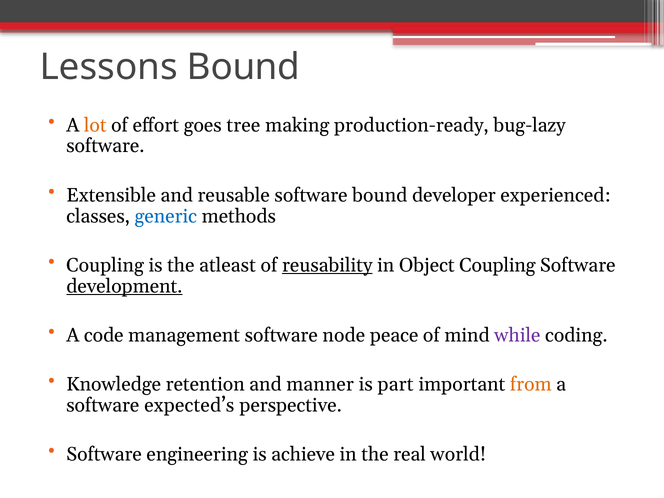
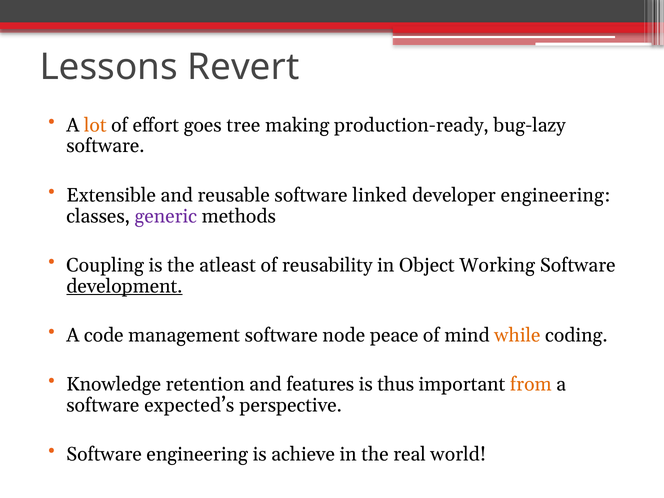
Lessons Bound: Bound -> Revert (243, 67)
software bound: bound -> linked (380, 195)
developer experienced: experienced -> engineering (555, 195)
generic colour: blue -> purple (166, 216)
reusability underline: present -> none (327, 265)
Object Coupling: Coupling -> Working (497, 265)
while colour: purple -> orange (517, 335)
manner: manner -> features (320, 384)
part: part -> thus (396, 384)
